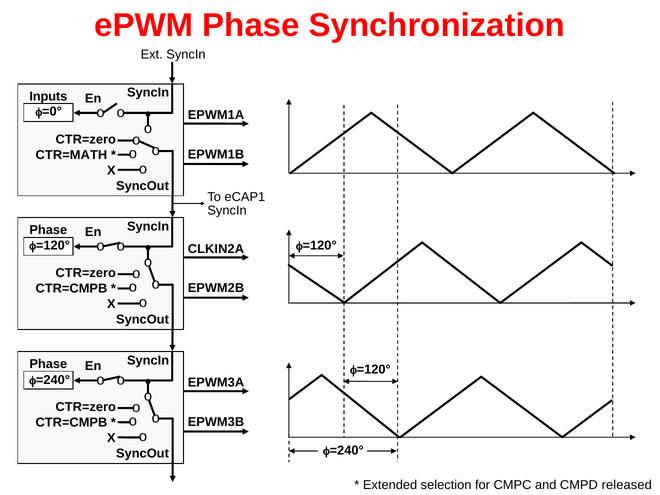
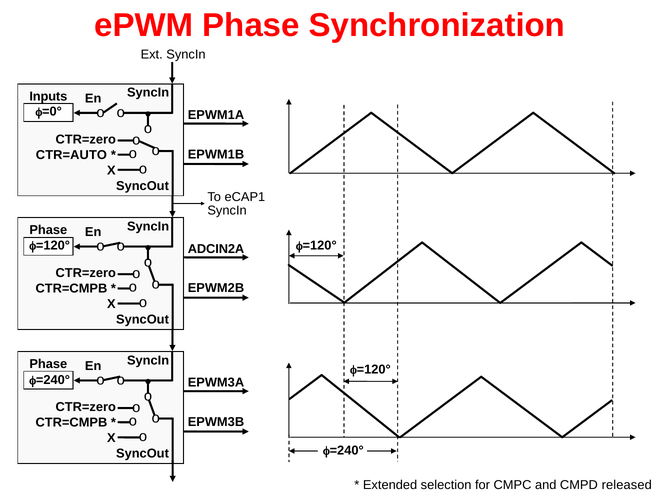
CTR=MATH: CTR=MATH -> CTR=AUTO (71, 155)
CLKIN2A: CLKIN2A -> ADCIN2A (216, 249)
